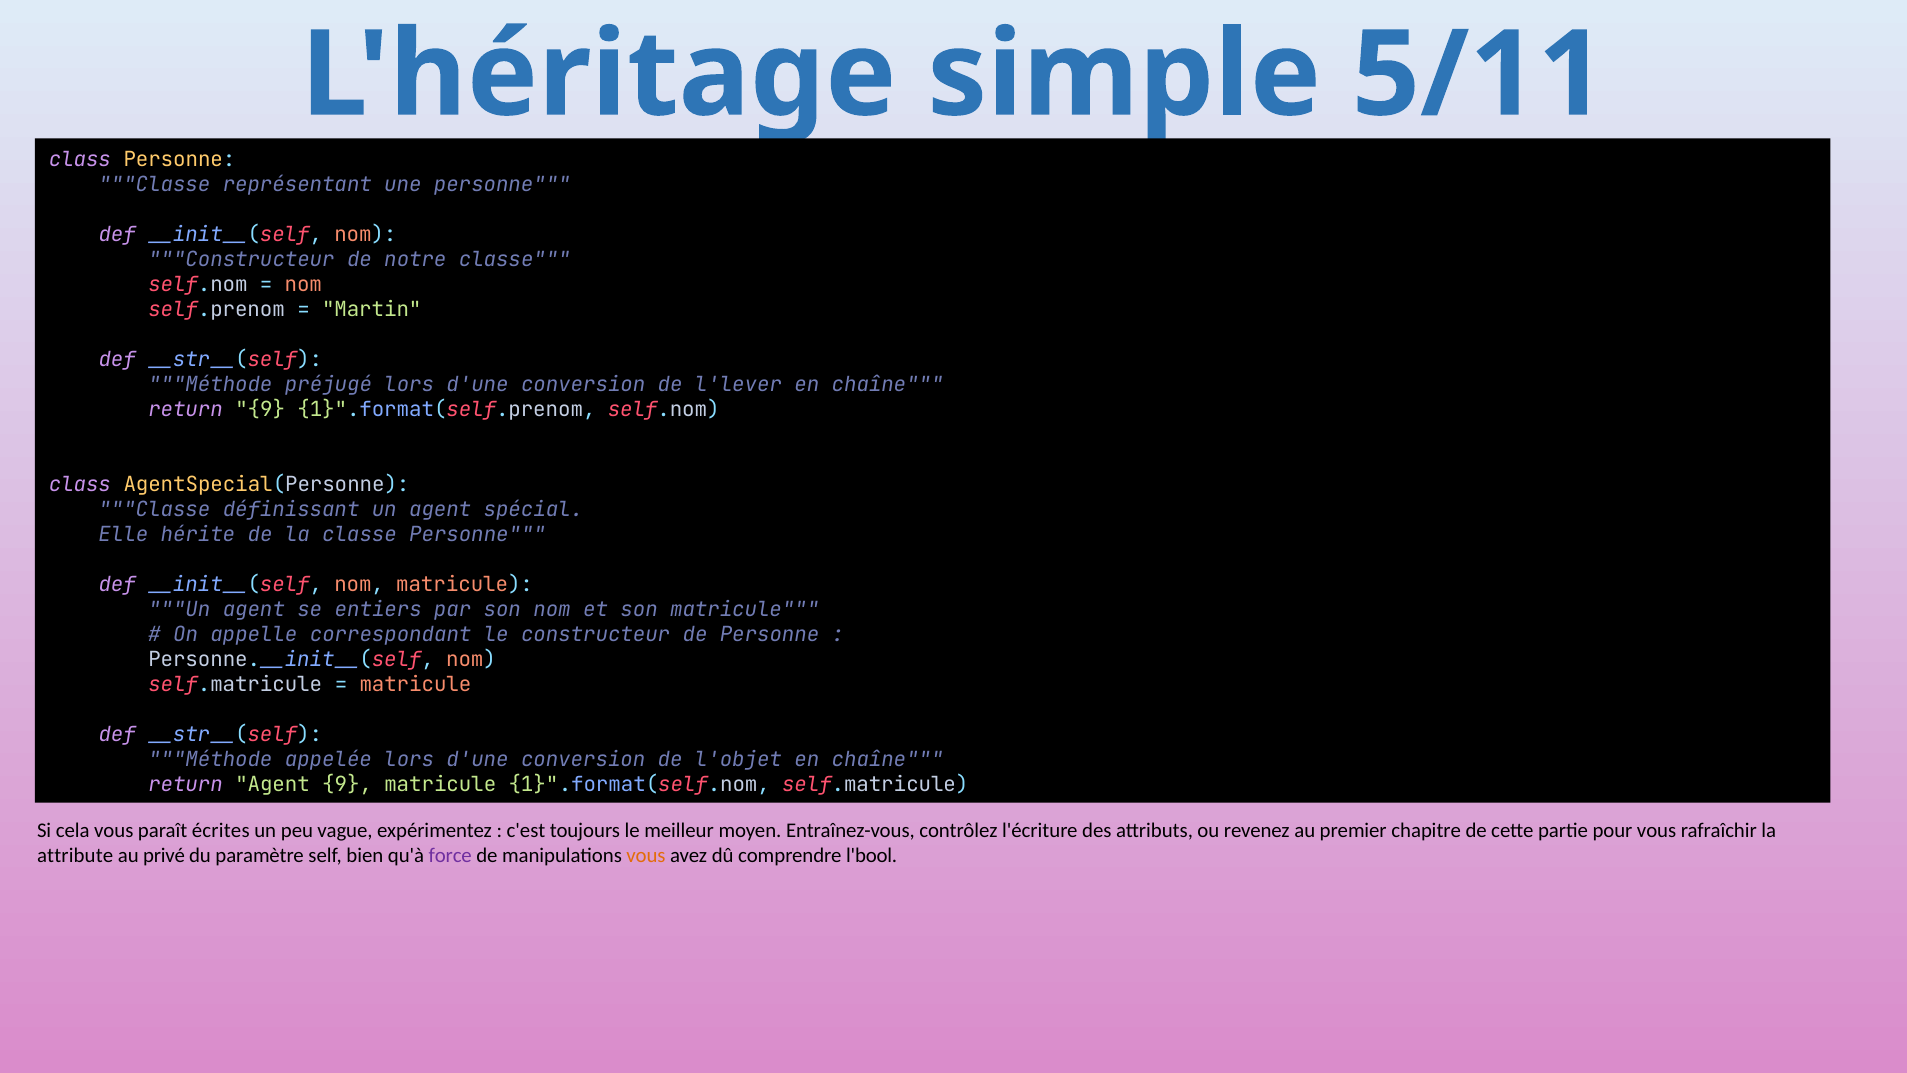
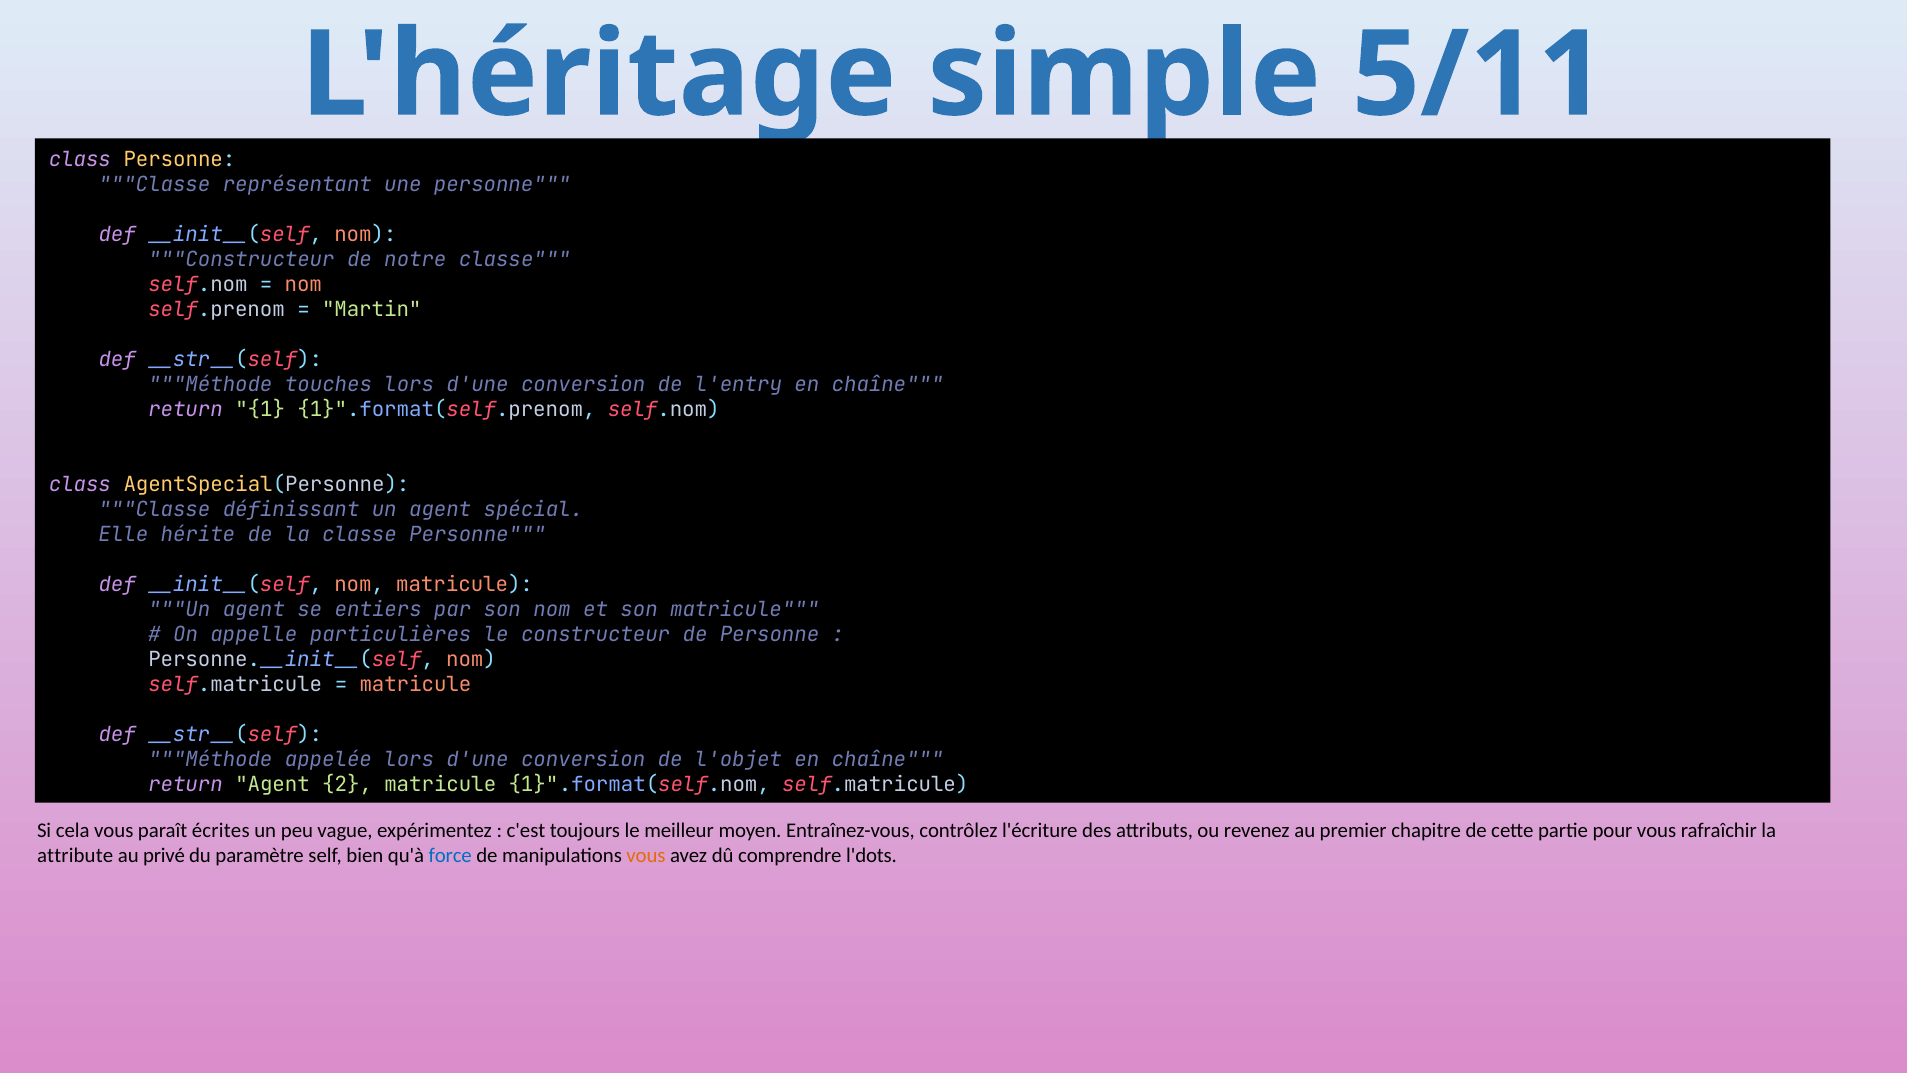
préjugé: préjugé -> touches (329, 384)
l'lever: l'lever -> l'entry (738, 384)
return 9: 9 -> 1 (260, 409)
correspondant: correspondant -> particulières (391, 634)
Agent 9: 9 -> 2 (347, 784)
force colour: purple -> blue (450, 856)
l'bool: l'bool -> l'dots (872, 856)
